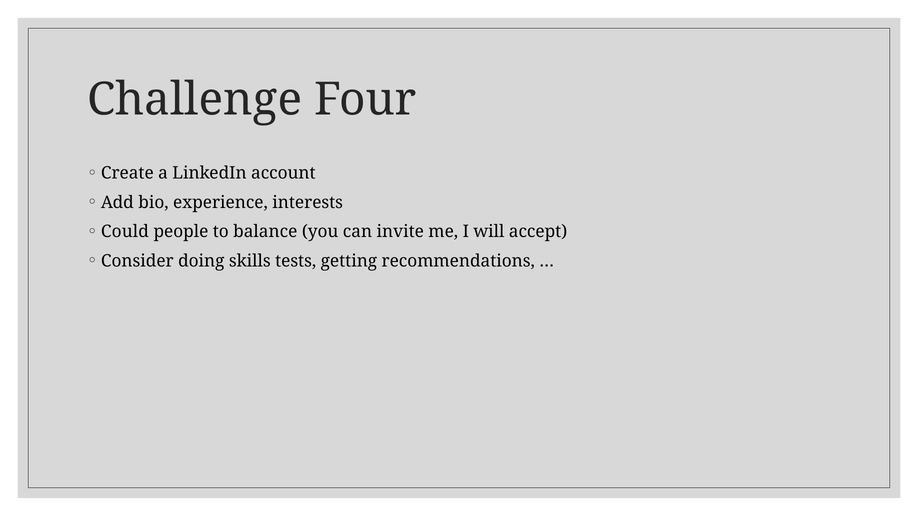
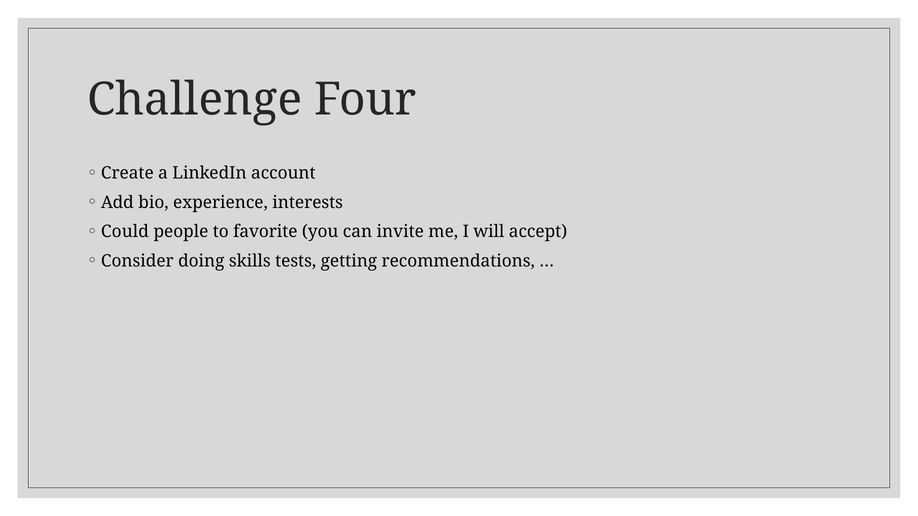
balance: balance -> favorite (265, 232)
